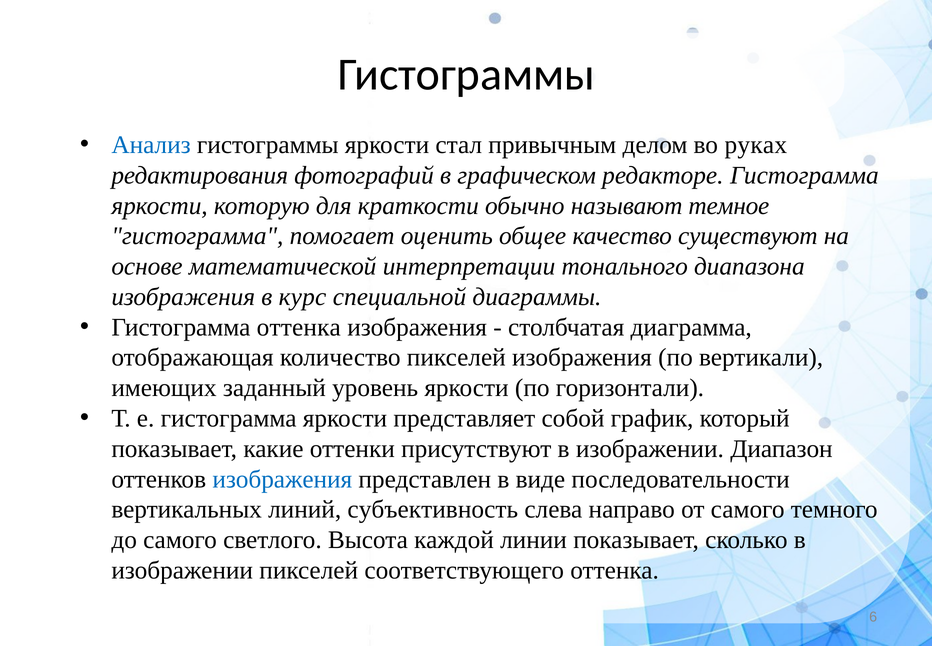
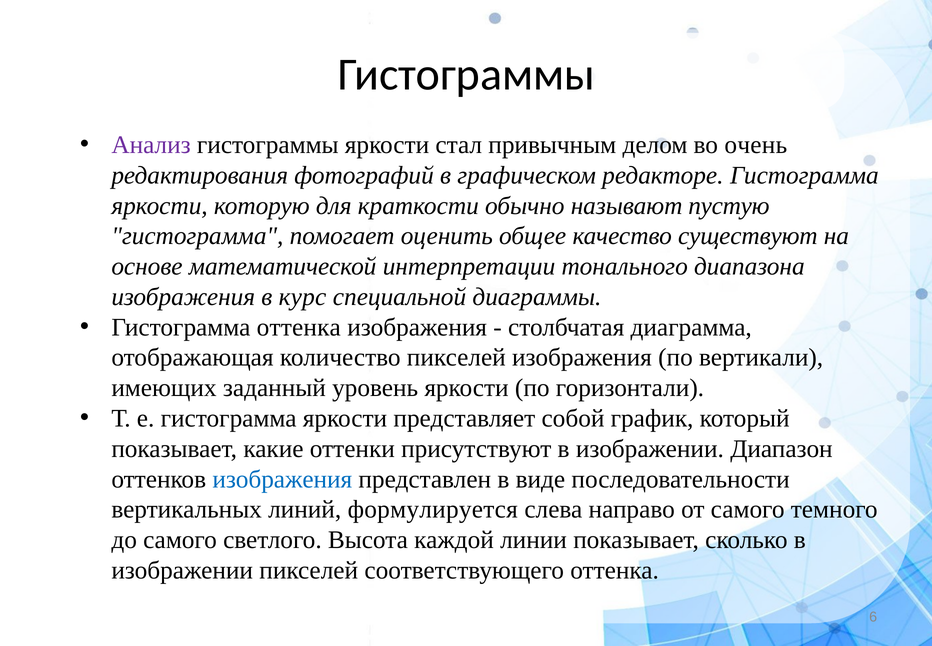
Анализ colour: blue -> purple (151, 145)
руках: руках -> очень (756, 145)
темное: темное -> пустую (729, 206)
субъективность: субъективность -> формулируется (433, 510)
